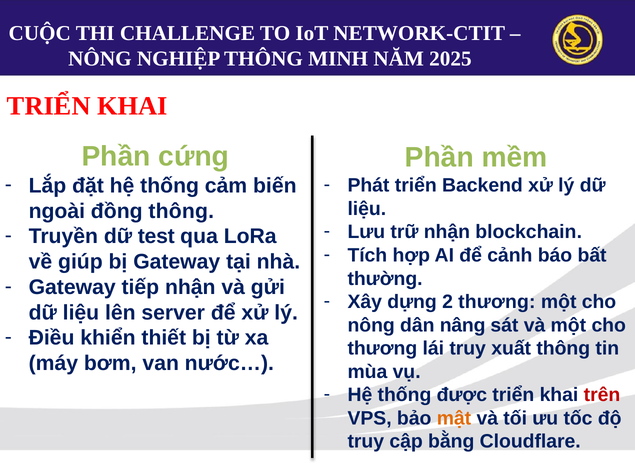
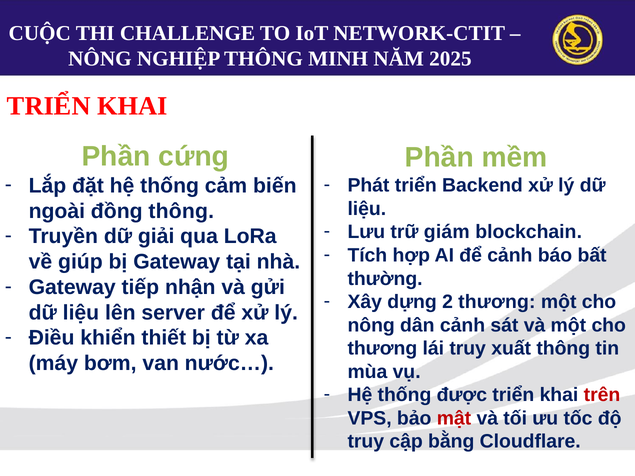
trữ nhận: nhận -> giám (447, 232)
test: test -> giải (156, 237)
dân nâng: nâng -> cảnh (463, 325)
mật colour: orange -> red (454, 418)
